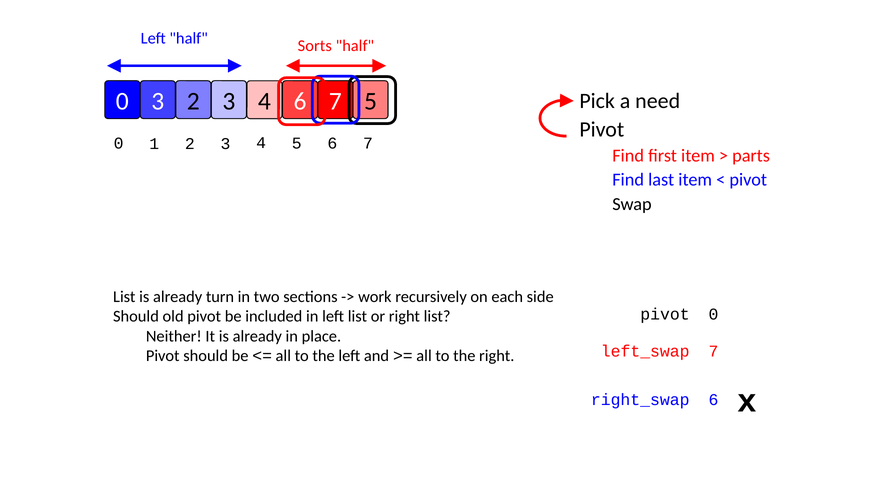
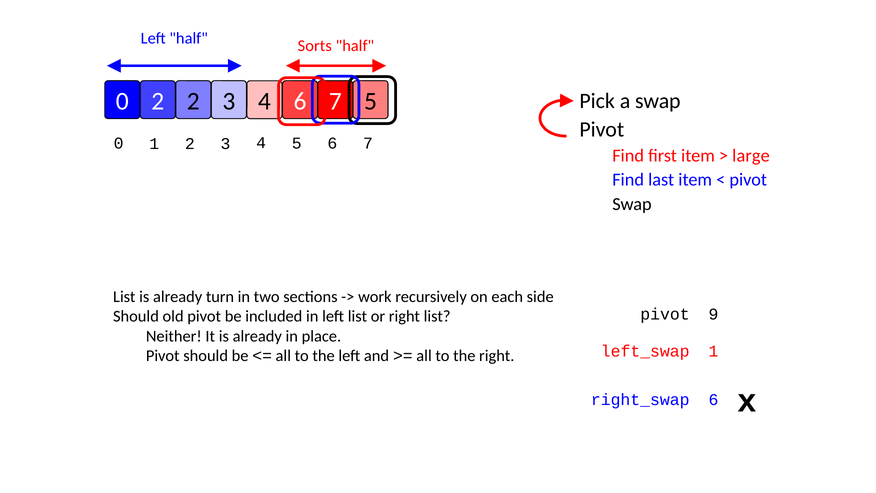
0 3: 3 -> 2 (158, 101)
a need: need -> swap (658, 101)
parts: parts -> large (751, 155)
pivot 0: 0 -> 9 (713, 314)
left_swap 7: 7 -> 1 (713, 351)
